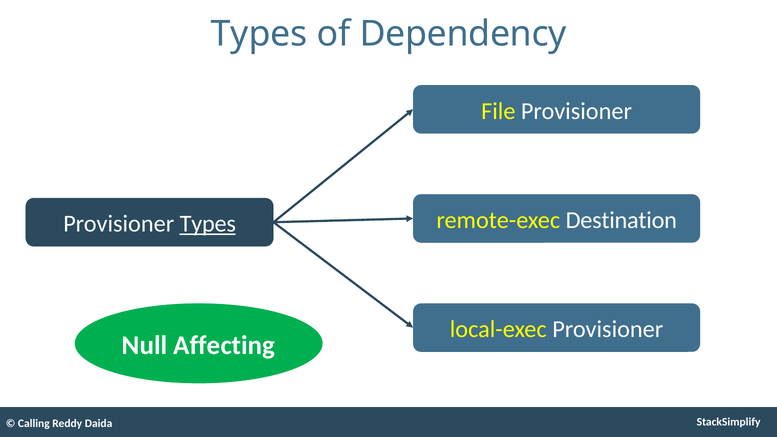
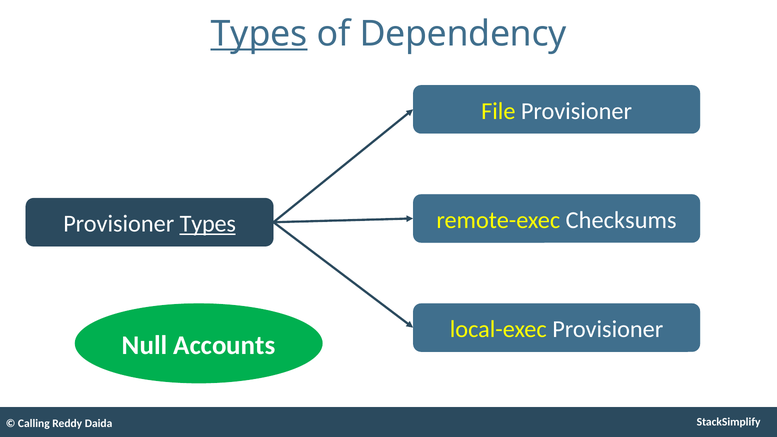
Types underline: none -> present (259, 34)
Destination: Destination -> Checksums (621, 220)
Affecting: Affecting -> Accounts (224, 345)
